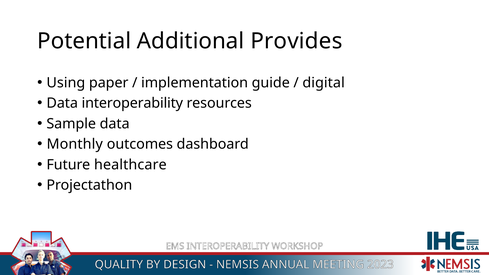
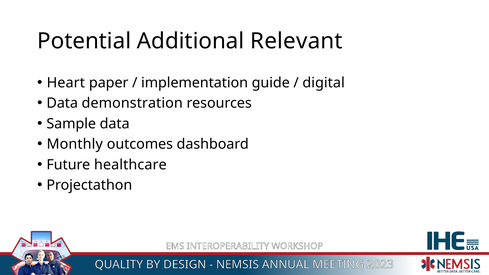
Provides: Provides -> Relevant (296, 41)
Using: Using -> Heart (66, 83)
Data interoperability: interoperability -> demonstration (132, 103)
